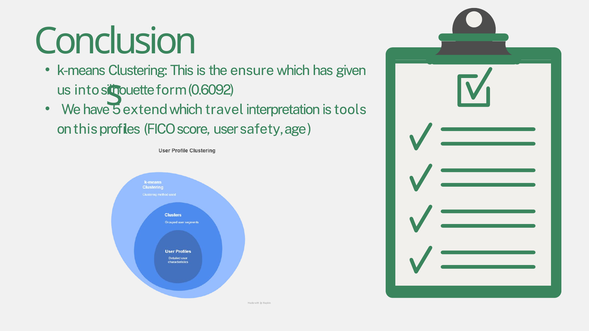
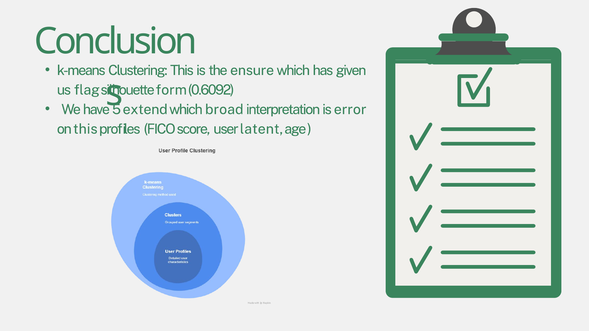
into: into -> flag (87, 90)
travel: travel -> broad (224, 110)
tools: tools -> error (350, 110)
safety: safety -> latent (261, 129)
